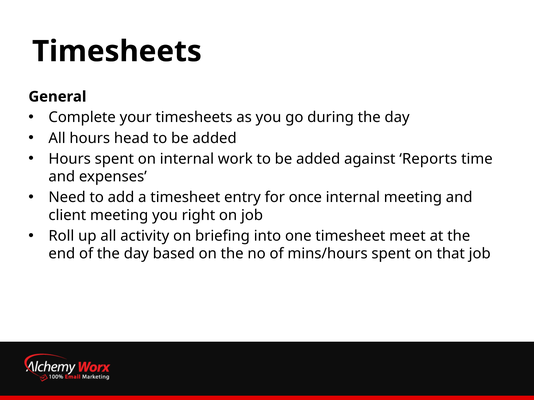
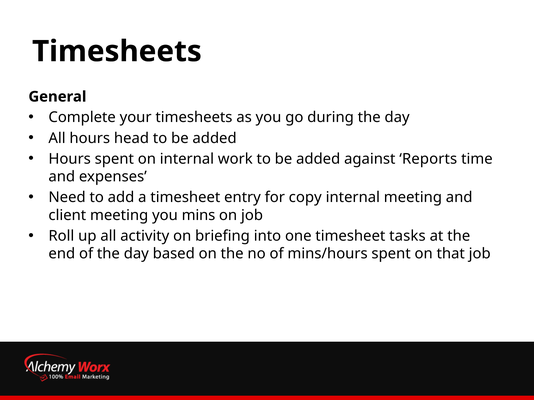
once: once -> copy (305, 198)
right: right -> mins (199, 215)
meet: meet -> tasks (407, 236)
